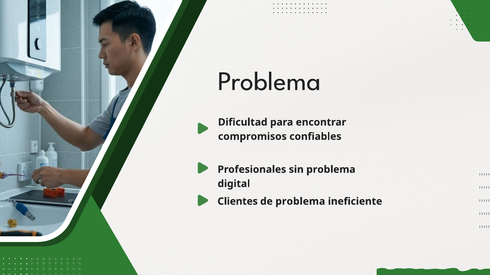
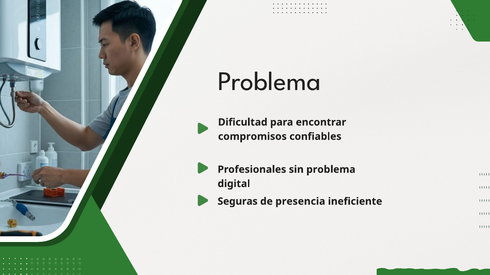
Clientes: Clientes -> Seguras (238, 202)
de problema: problema -> presencia (300, 202)
